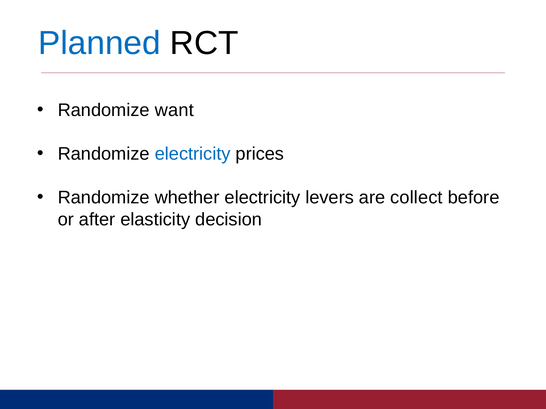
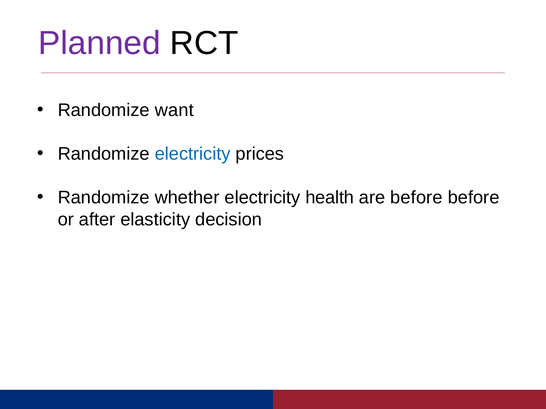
Planned colour: blue -> purple (99, 43)
levers: levers -> health (330, 198)
are collect: collect -> before (416, 198)
